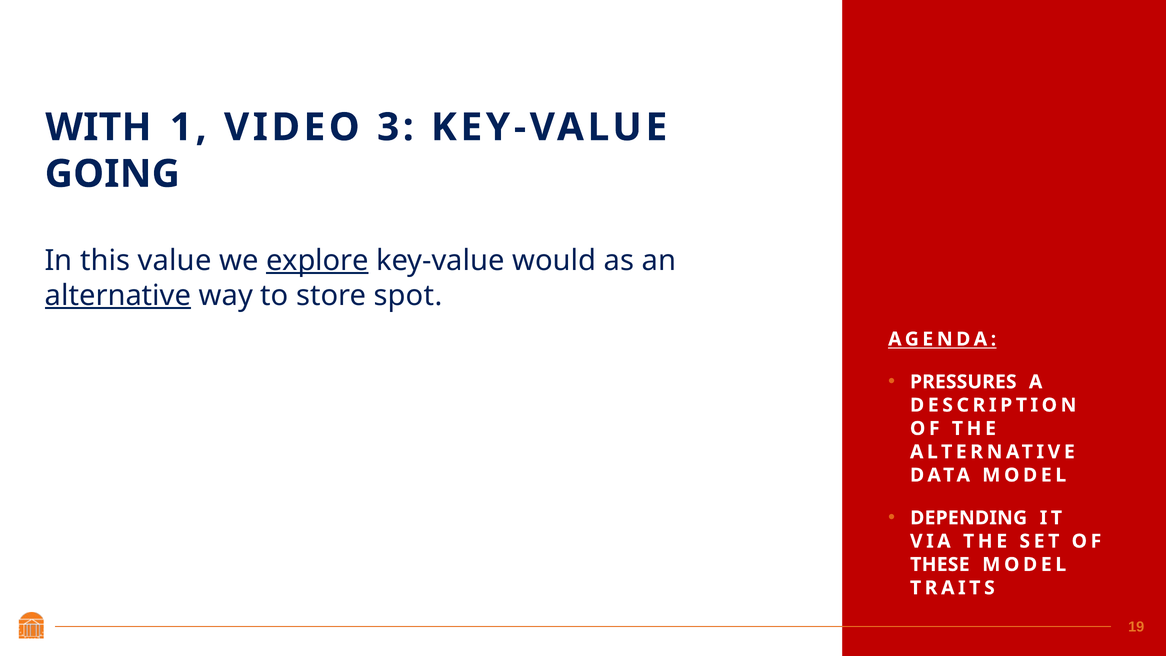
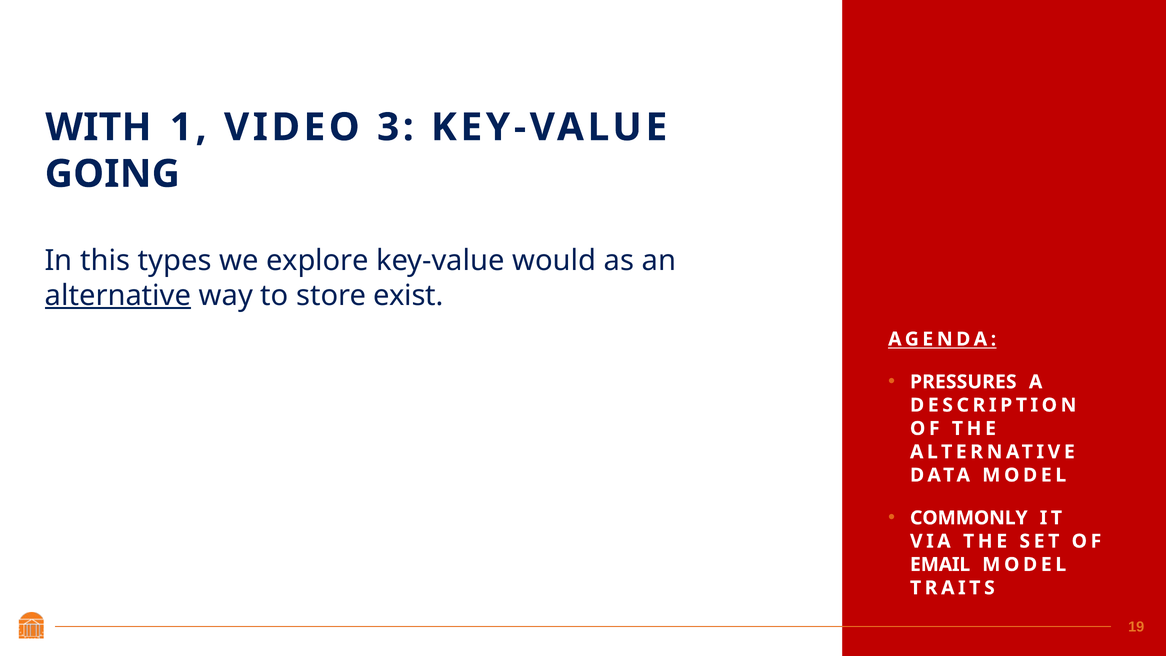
value: value -> types (175, 260)
explore underline: present -> none (317, 260)
spot: spot -> exist (408, 295)
DEPENDING: DEPENDING -> COMMONLY (969, 518)
THESE: THESE -> EMAIL (940, 564)
